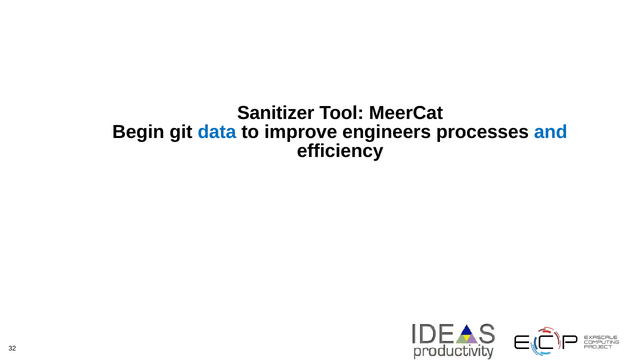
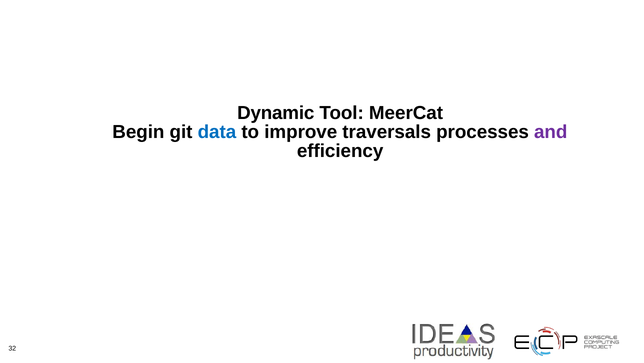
Sanitizer: Sanitizer -> Dynamic (276, 113)
engineers: engineers -> traversals (387, 132)
and colour: blue -> purple (551, 132)
